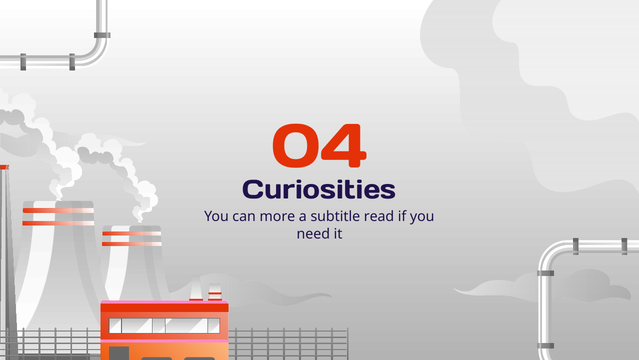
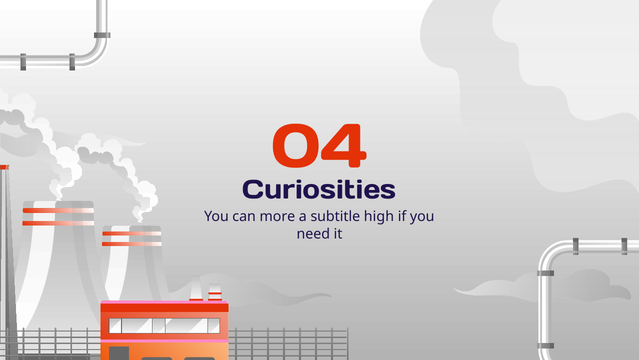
read: read -> high (379, 216)
